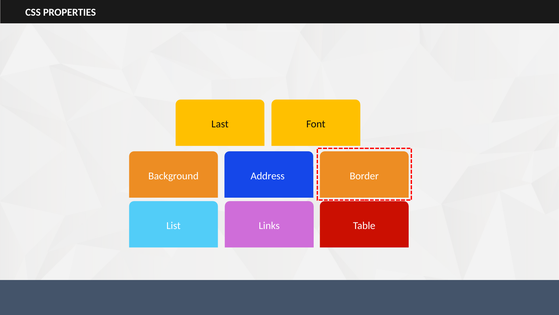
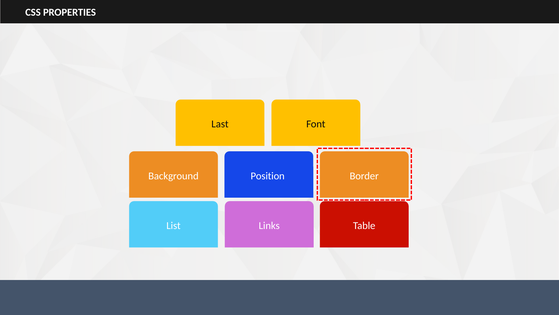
Address: Address -> Position (268, 176)
